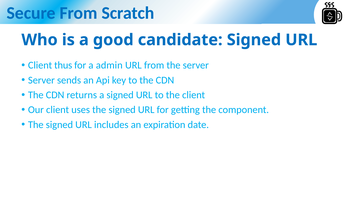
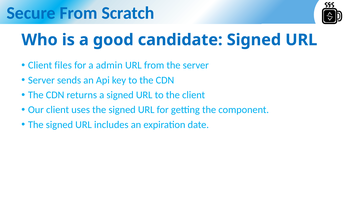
thus: thus -> files (63, 65)
